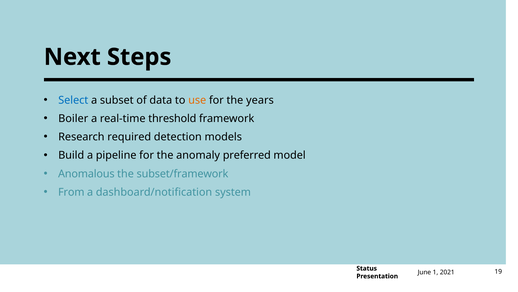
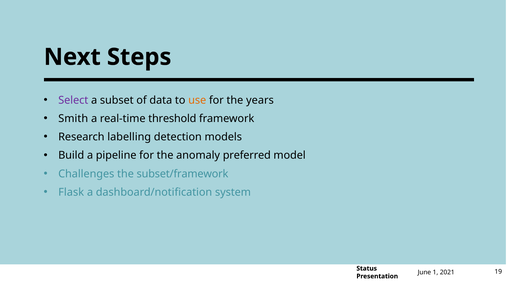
Select colour: blue -> purple (73, 100)
Boiler: Boiler -> Smith (73, 118)
required: required -> labelling (129, 137)
Anomalous: Anomalous -> Challenges (86, 173)
From: From -> Flask (71, 192)
